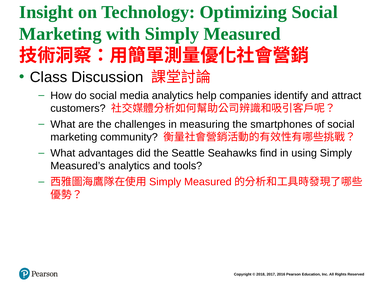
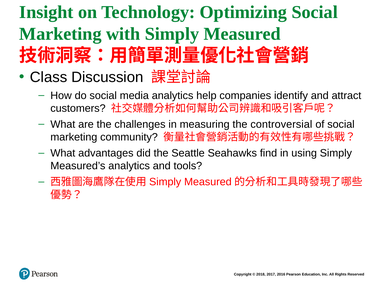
smartphones: smartphones -> controversial (281, 124)
